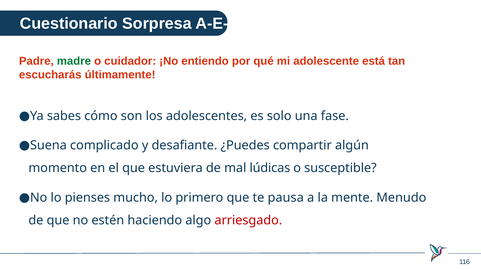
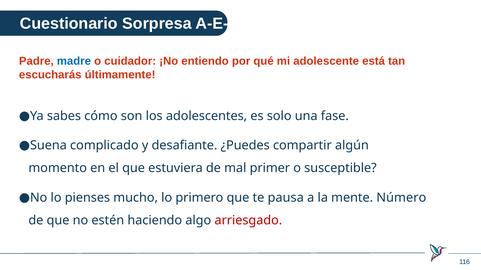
madre colour: green -> blue (74, 61)
lúdicas: lúdicas -> primer (270, 168)
Menudo: Menudo -> Número (401, 198)
